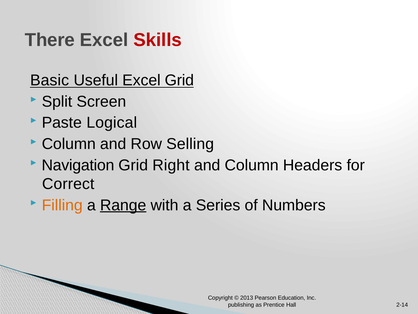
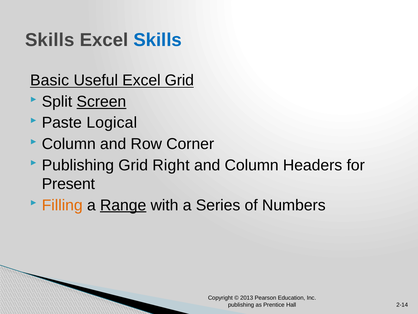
There: There -> Skills (50, 40)
Skills colour: red -> blue (158, 40)
Screen underline: none -> present (101, 101)
Selling: Selling -> Corner (190, 144)
Navigation: Navigation -> Publishing (78, 165)
Correct: Correct -> Present (68, 184)
